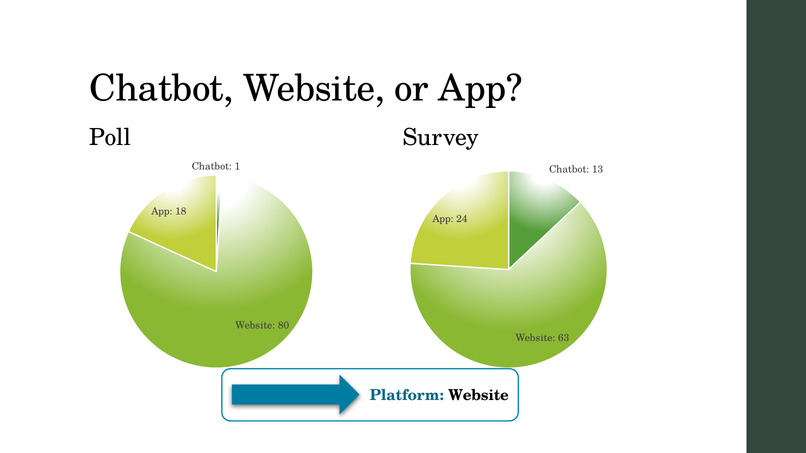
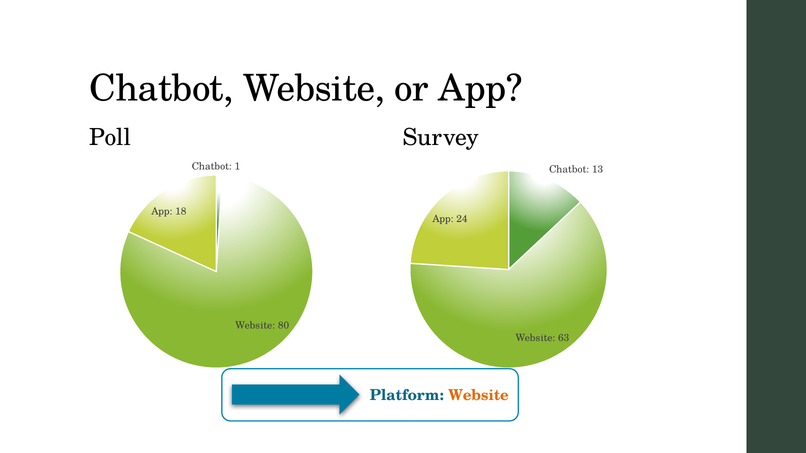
Website colour: black -> orange (478, 396)
